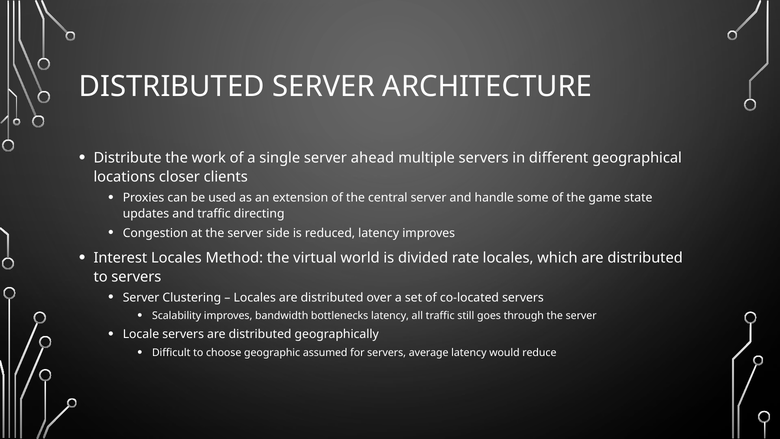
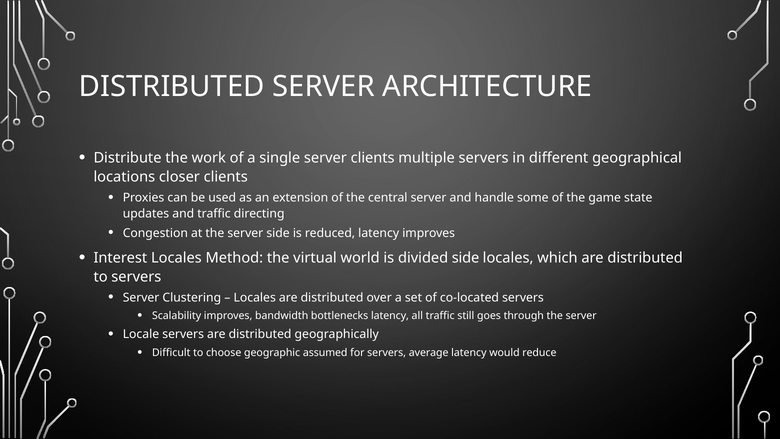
server ahead: ahead -> clients (373, 158)
divided rate: rate -> side (466, 258)
